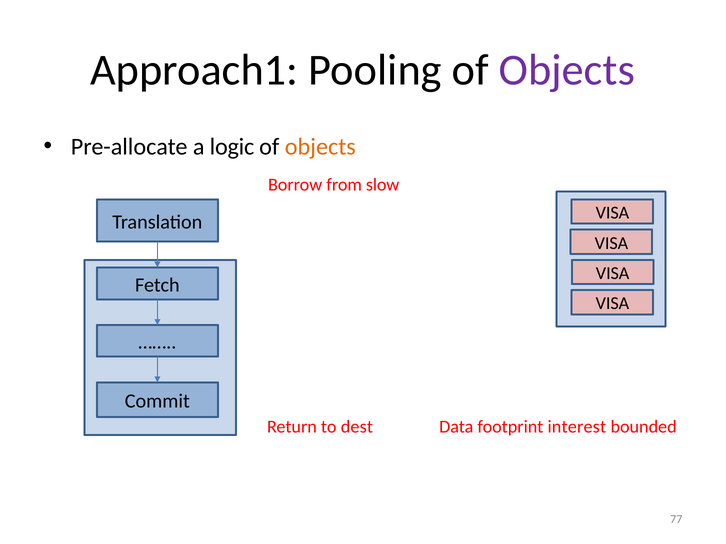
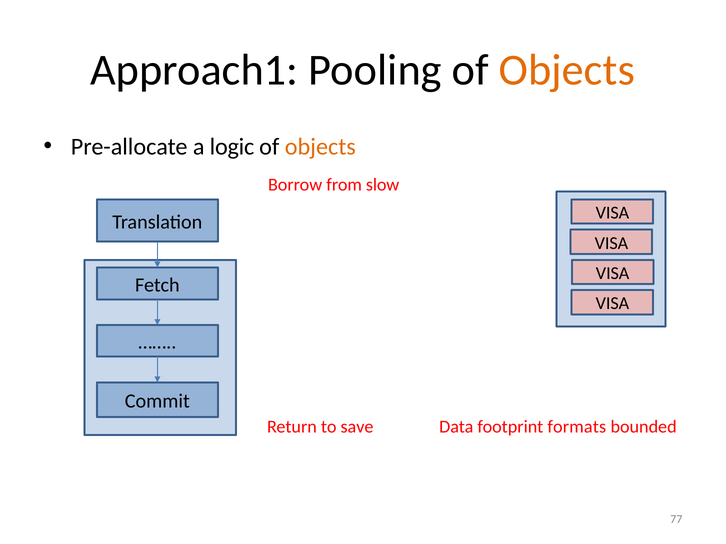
Objects colour: purple -> orange (567, 70)
dest: dest -> save (357, 427)
interest: interest -> formats (577, 427)
